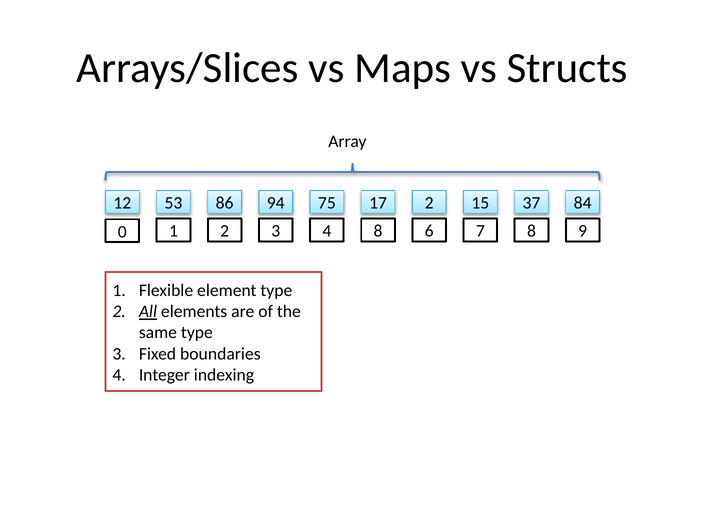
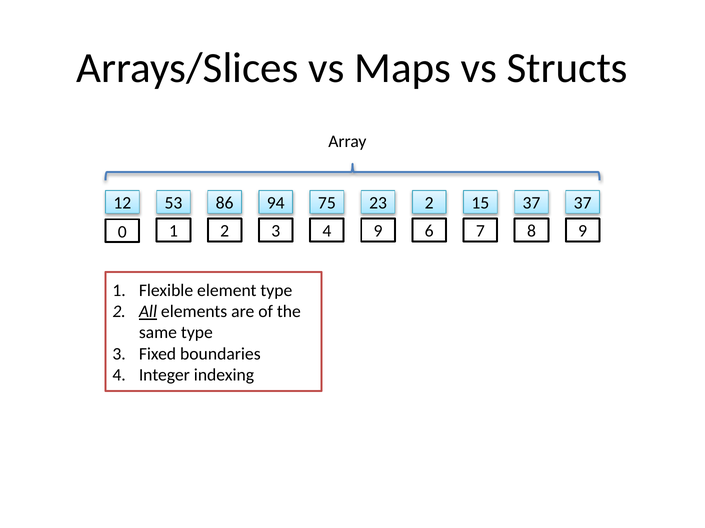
17: 17 -> 23 (378, 203)
37 84: 84 -> 37 (583, 203)
4 8: 8 -> 9 (378, 231)
